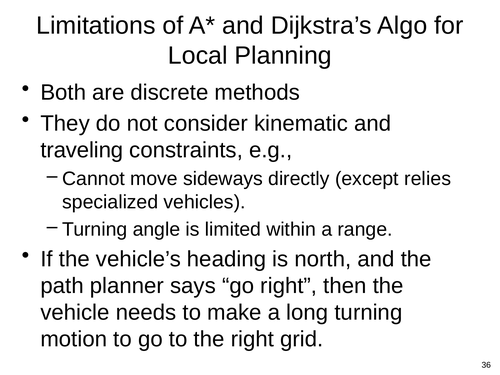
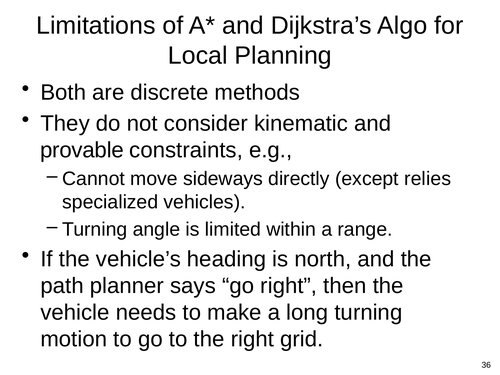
traveling: traveling -> provable (82, 150)
